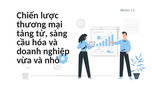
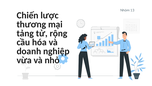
sàng: sàng -> rộng (58, 33)
